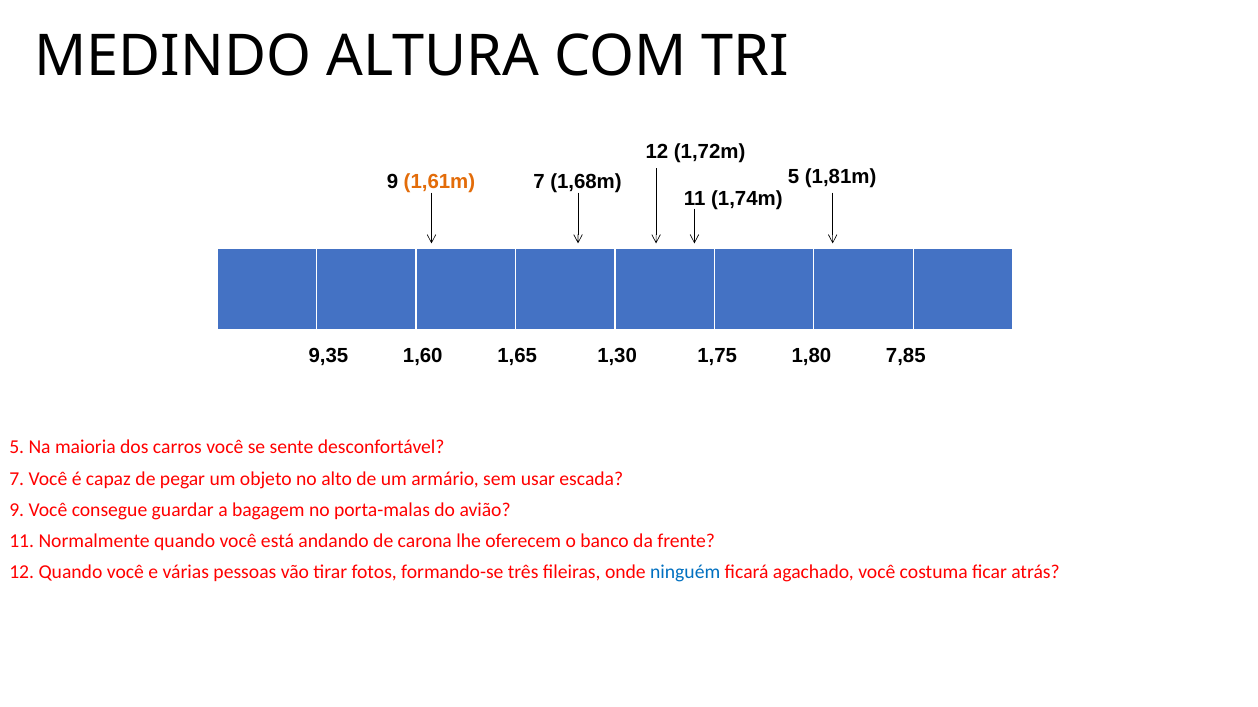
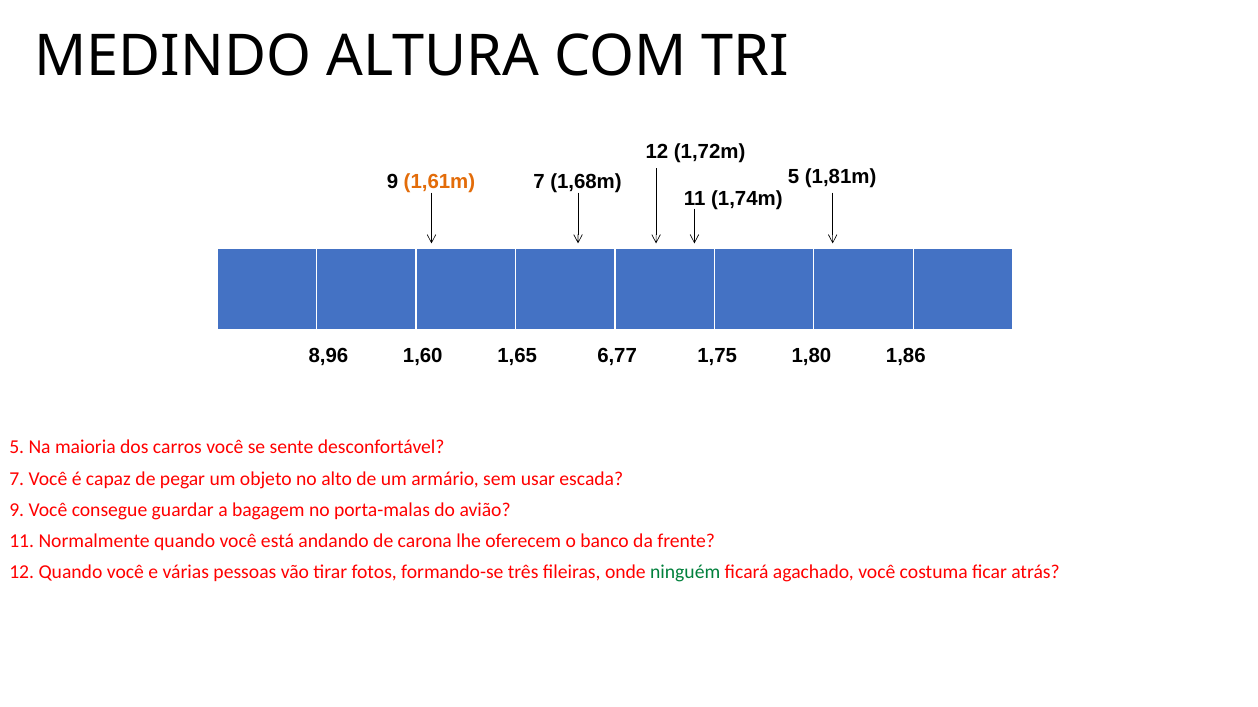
9,35: 9,35 -> 8,96 (328, 356)
1,30: 1,30 -> 6,77 (617, 356)
7,85: 7,85 -> 1,86 (906, 356)
ninguém colour: blue -> green (685, 573)
